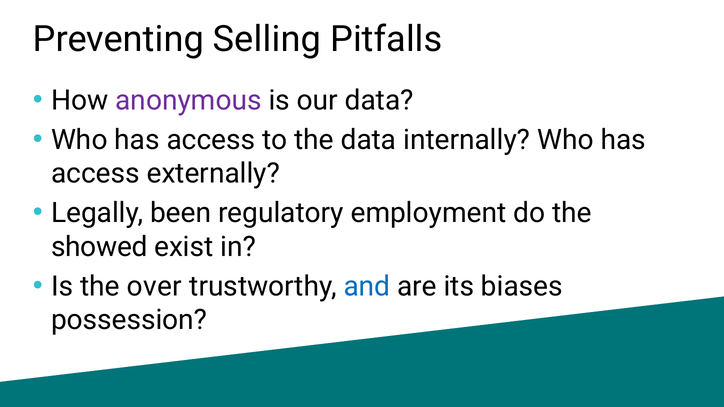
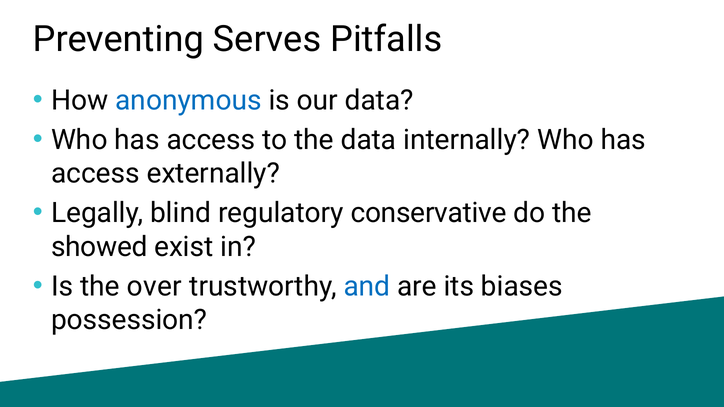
Selling: Selling -> Serves (267, 40)
anonymous colour: purple -> blue (188, 101)
been: been -> blind (181, 213)
employment: employment -> conservative (429, 213)
